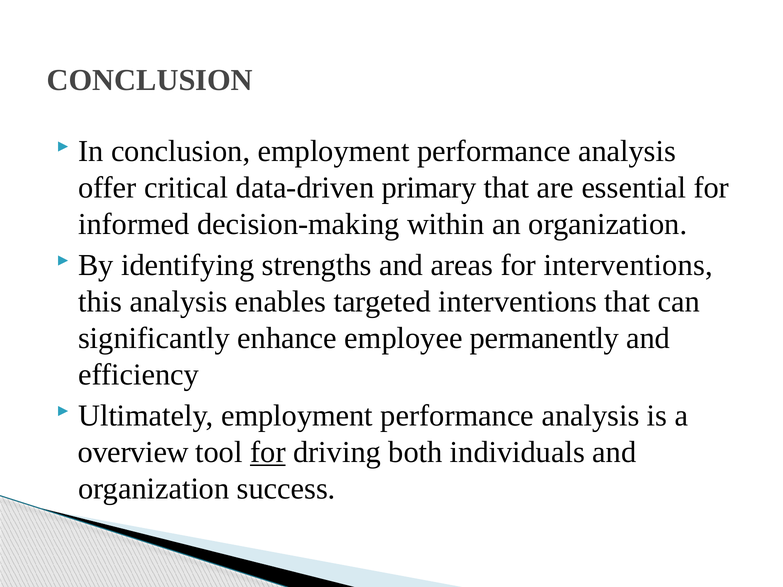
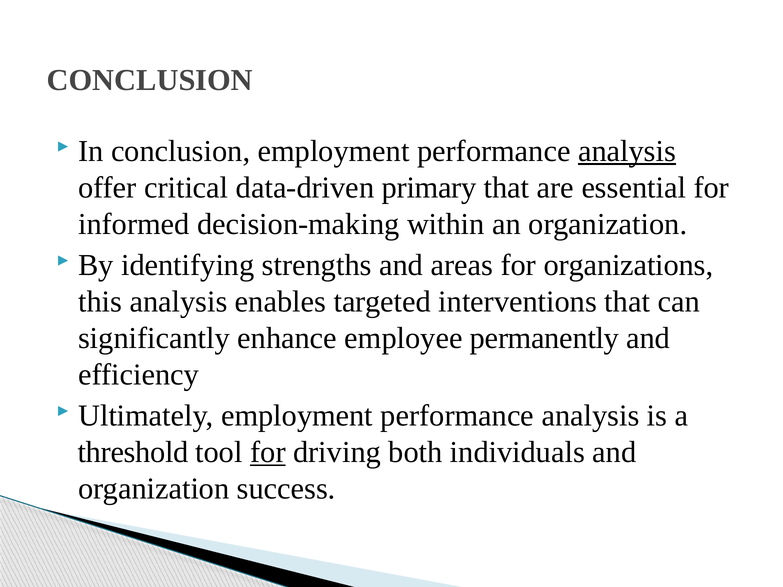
analysis underline: none -> present (627, 151)
for interventions: interventions -> organizations (628, 265)
overview: overview -> threshold (133, 452)
